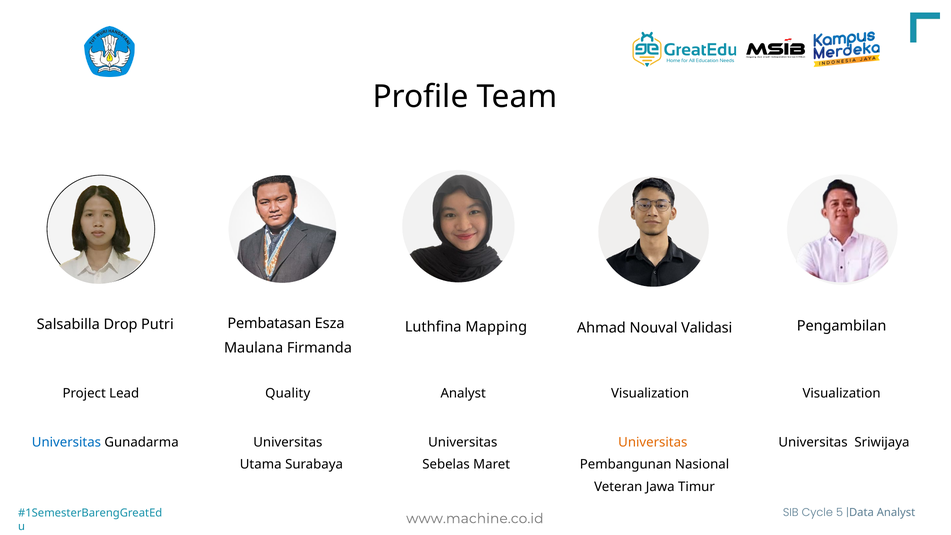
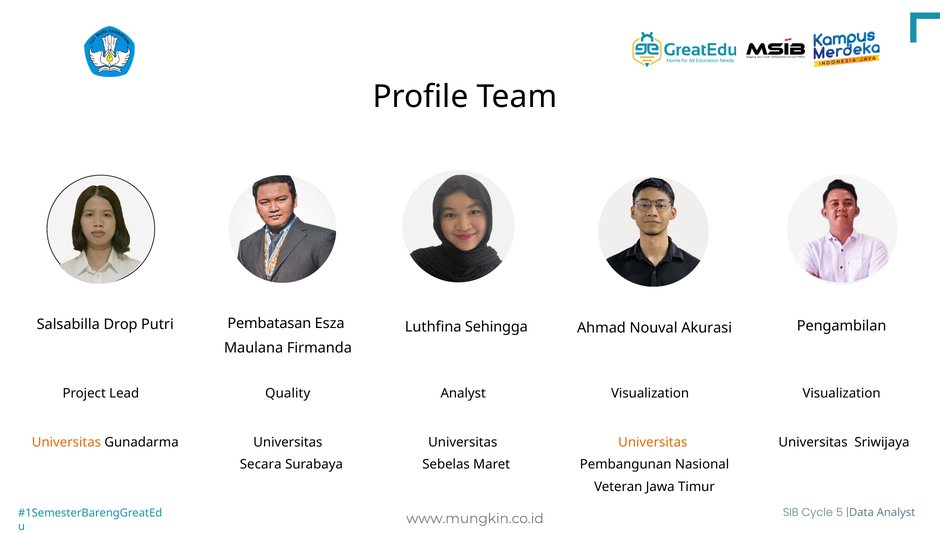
Mapping: Mapping -> Sehingga (496, 327)
Validasi: Validasi -> Akurasi (707, 328)
Universitas colour: blue -> orange (66, 442)
Utama: Utama -> Secara (261, 464)
www.machine.co.id: www.machine.co.id -> www.mungkin.co.id (475, 518)
